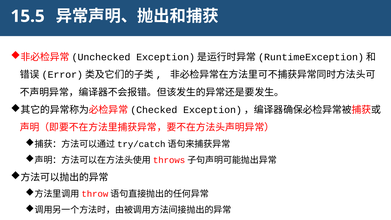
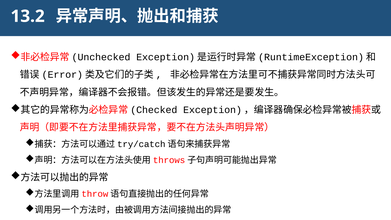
15.5: 15.5 -> 13.2 (28, 16)
